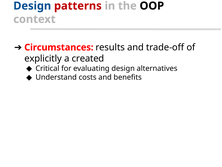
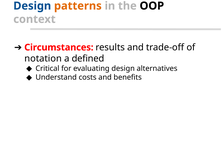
patterns colour: red -> orange (78, 6)
explicitly: explicitly -> notation (43, 58)
created: created -> defined (88, 58)
